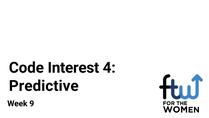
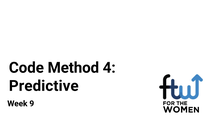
Interest: Interest -> Method (73, 67)
